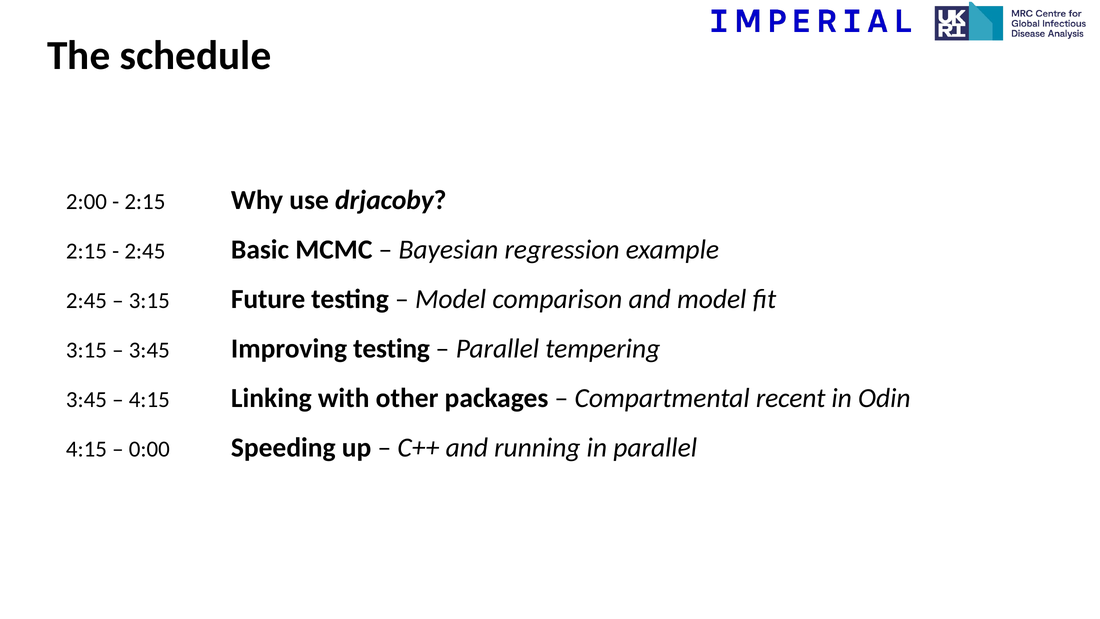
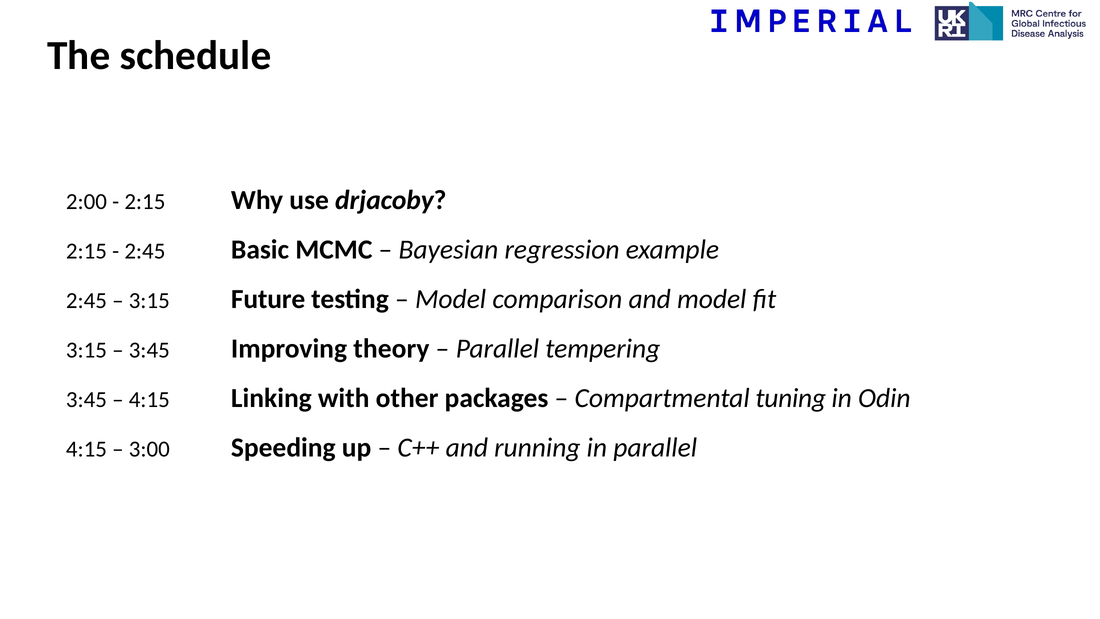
Improving testing: testing -> theory (391, 348)
recent: recent -> tuning (791, 398)
0:00: 0:00 -> 3:00 (149, 449)
